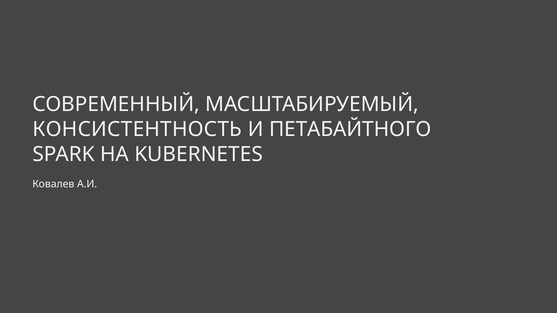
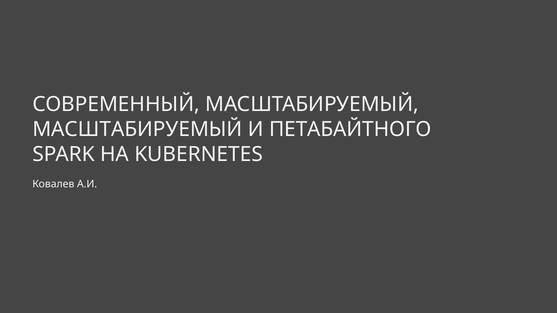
КОНСИСТЕНТНОСТЬ: КОНСИСТЕНТНОСТЬ -> МАСШТАБИРУЕМЫЙ (137, 130)
